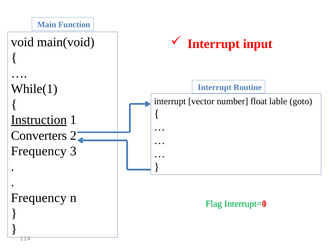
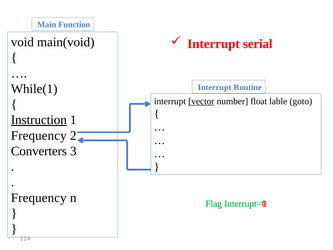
input: input -> serial (258, 44)
vector underline: none -> present (201, 101)
Converters: Converters -> Frequency (39, 135)
Frequency: Frequency -> Converters (39, 151)
